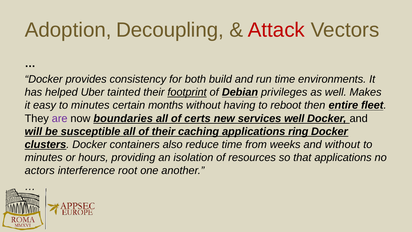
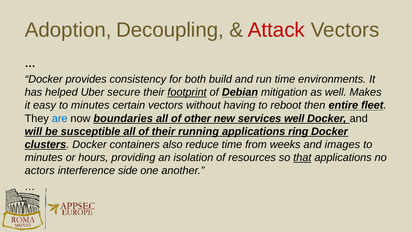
tainted: tainted -> secure (124, 92)
privileges: privileges -> mitigation (284, 92)
certain months: months -> vectors (166, 105)
are colour: purple -> blue (60, 118)
certs: certs -> other (198, 118)
caching: caching -> running (199, 131)
and without: without -> images (342, 144)
that underline: none -> present (302, 157)
root: root -> side (128, 170)
